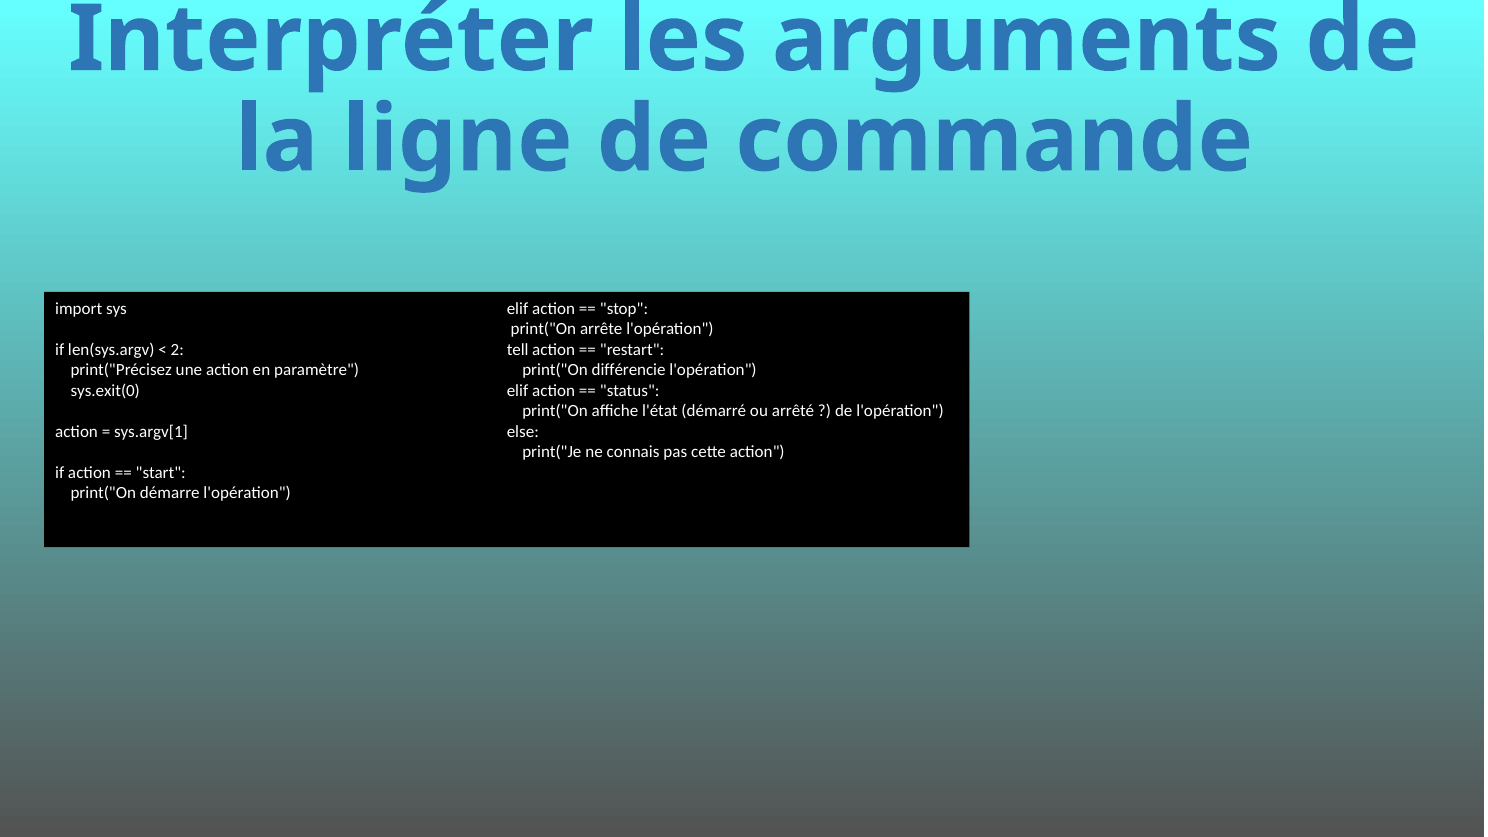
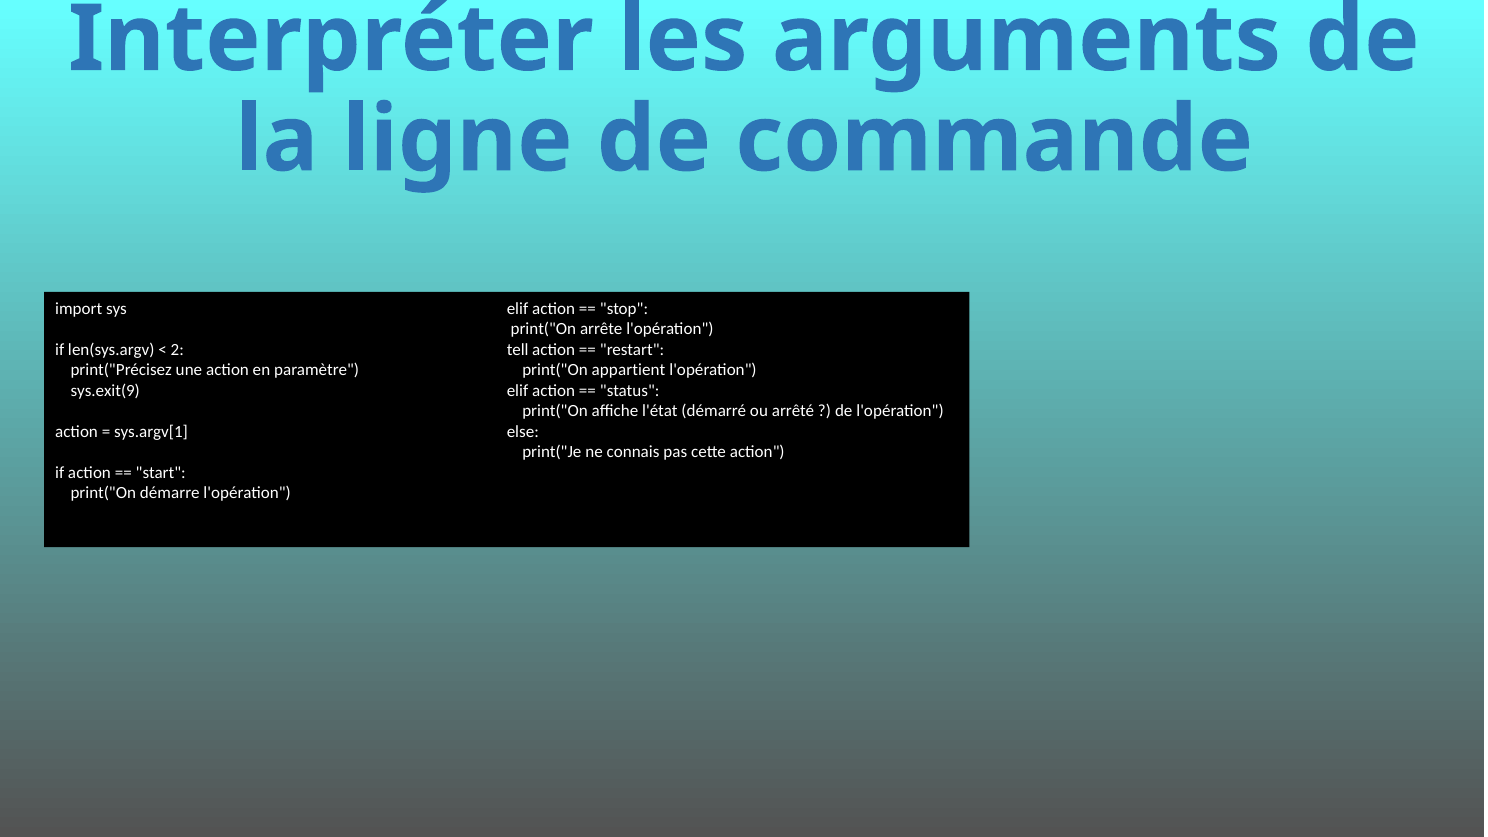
différencie: différencie -> appartient (629, 370)
sys.exit(0: sys.exit(0 -> sys.exit(9 (105, 391)
